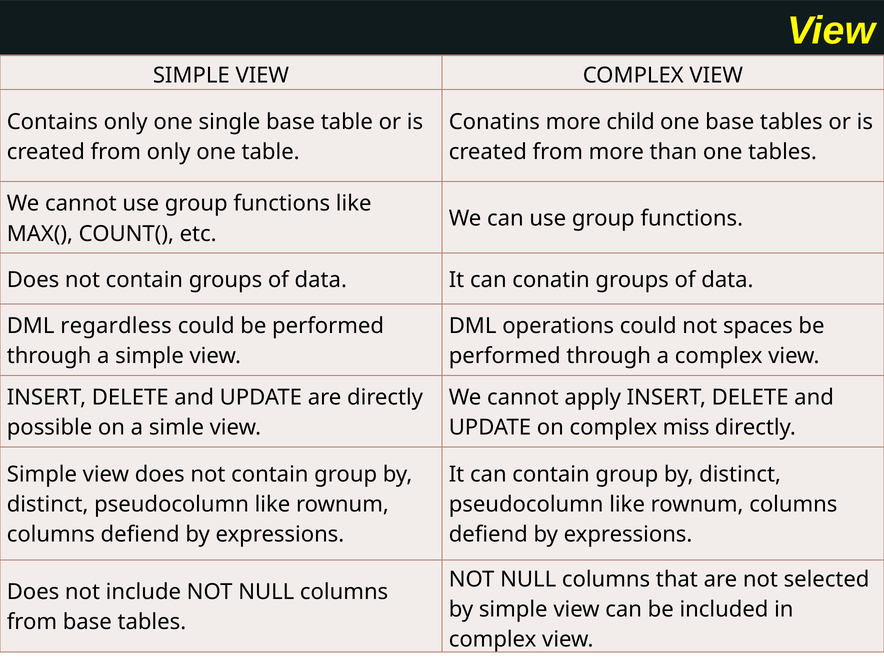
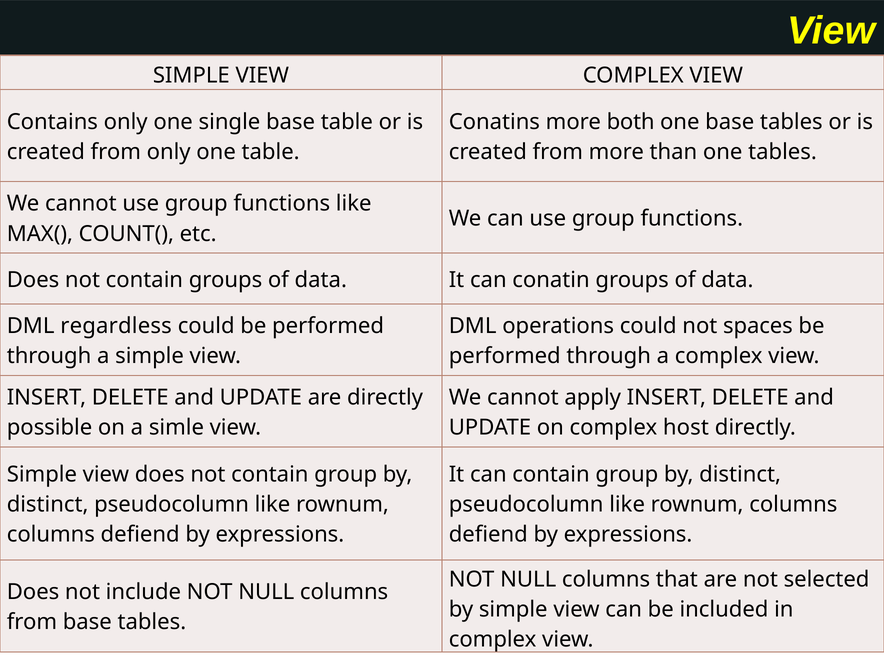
child: child -> both (631, 122)
miss: miss -> host (686, 428)
